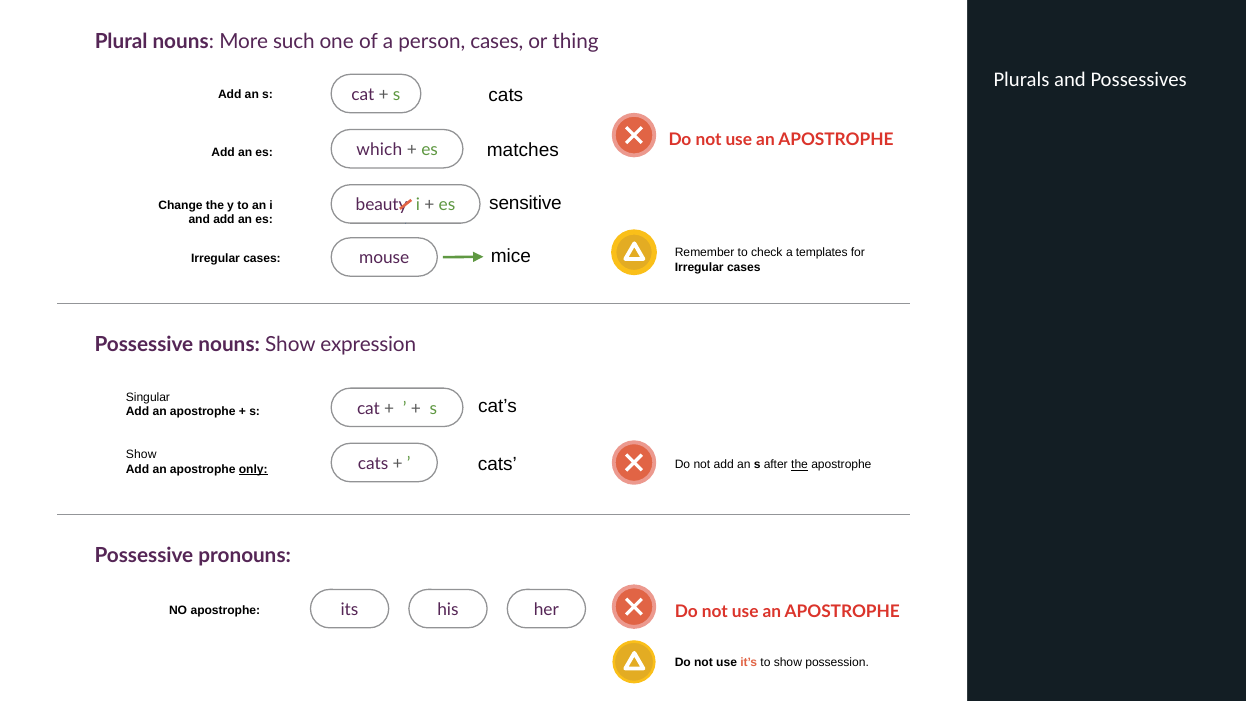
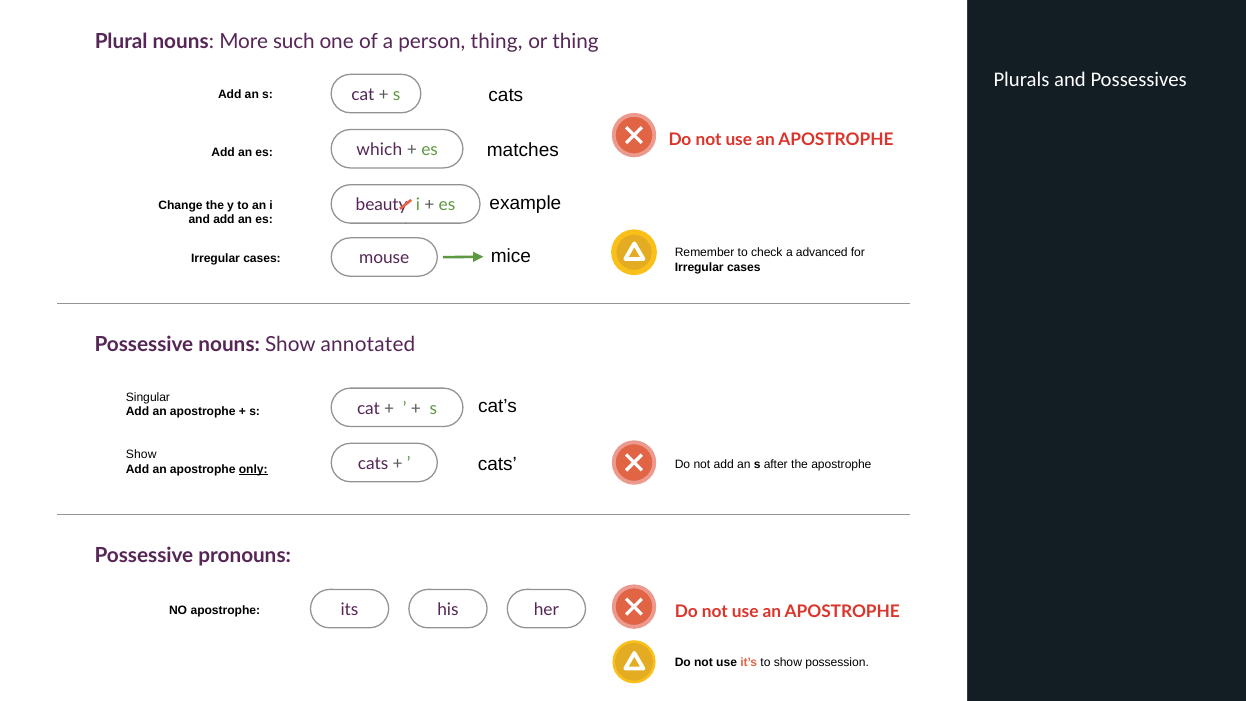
person cases: cases -> thing (497, 41)
sensitive: sensitive -> example (525, 203)
templates: templates -> advanced (822, 253)
expression: expression -> annotated (368, 345)
the underline: present -> none (800, 465)
